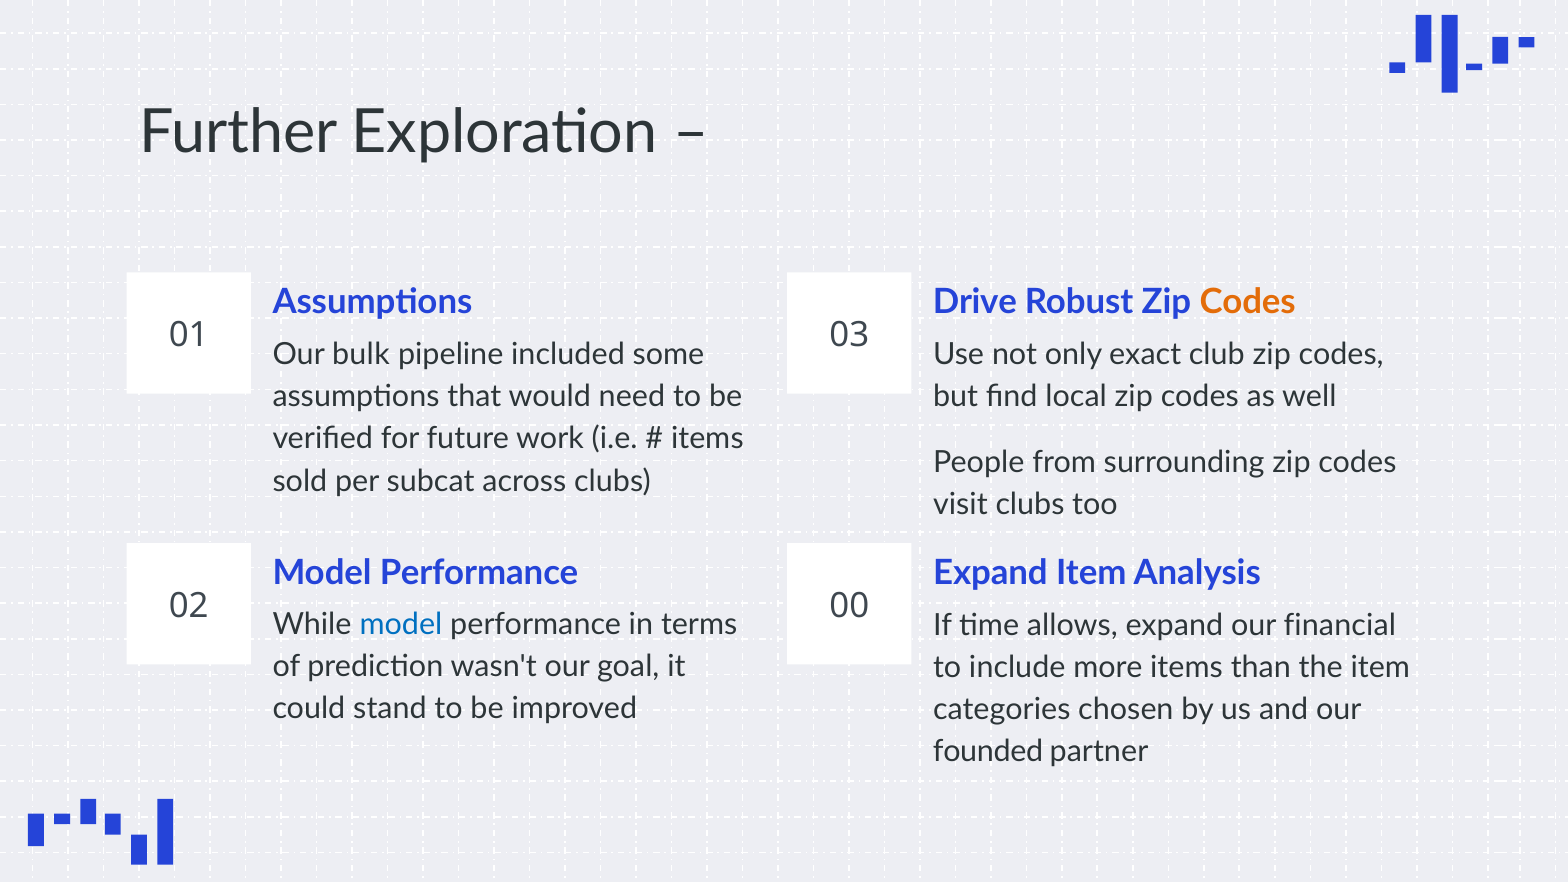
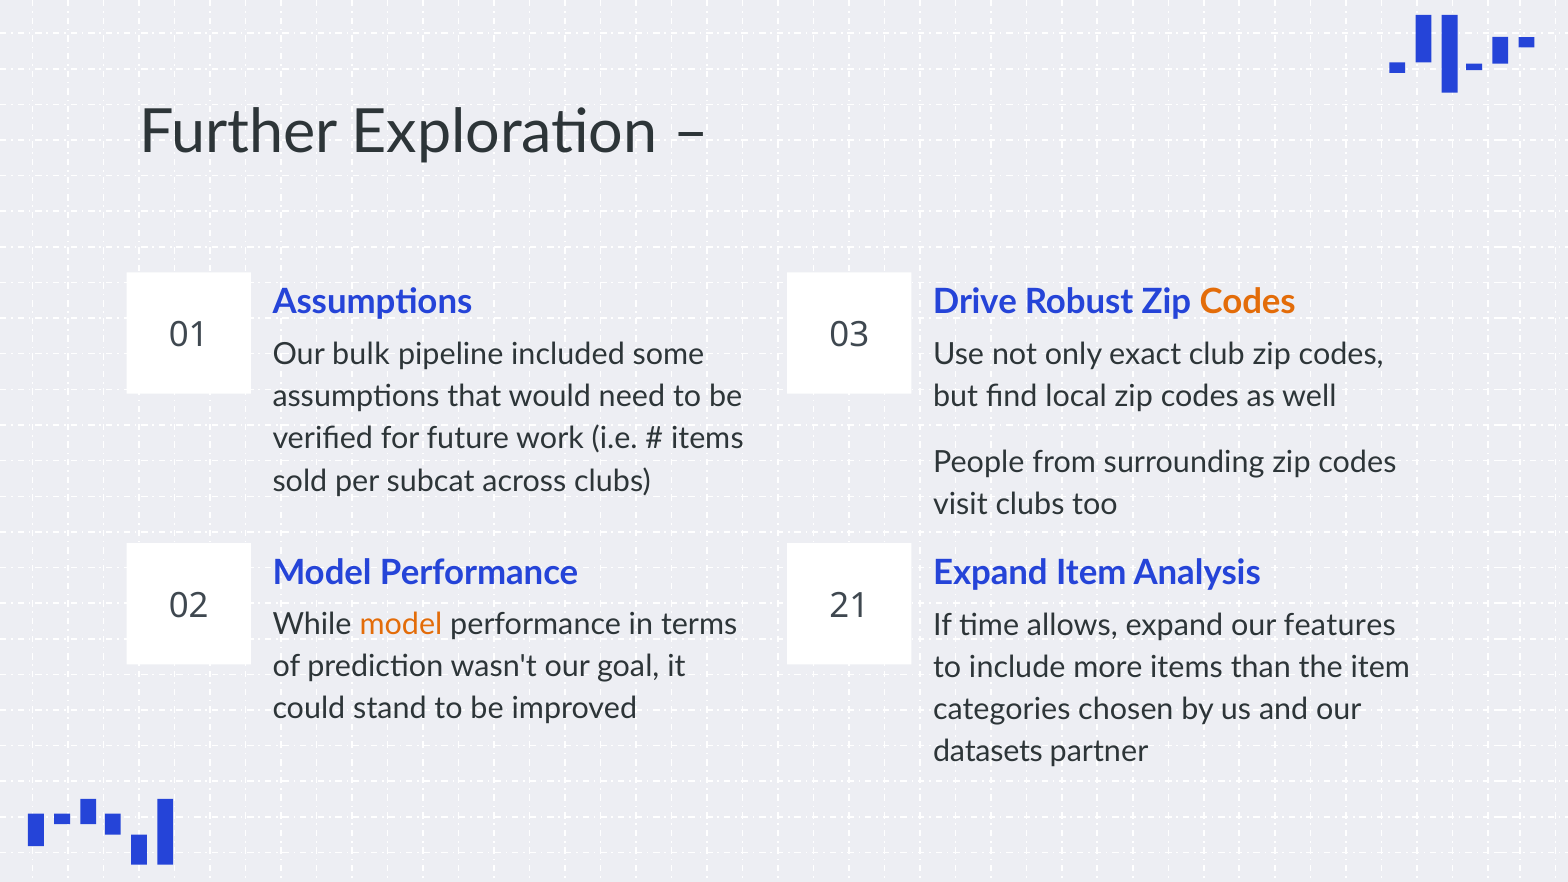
00: 00 -> 21 (849, 606)
model colour: blue -> orange (401, 625)
financial: financial -> features (1340, 625)
founded: founded -> datasets (988, 751)
